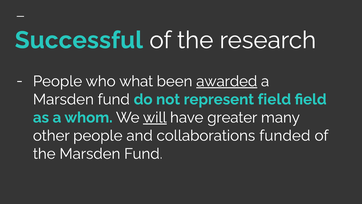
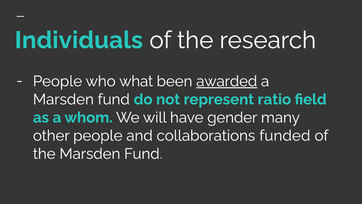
Successful: Successful -> Individuals (79, 40)
represent field: field -> ratio (274, 99)
will underline: present -> none (155, 117)
greater: greater -> gender (232, 117)
